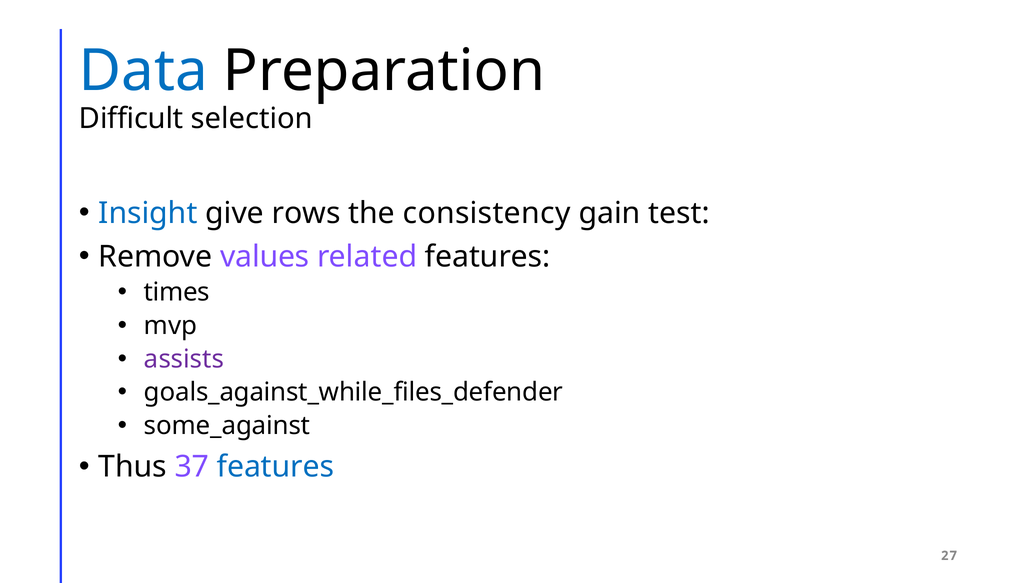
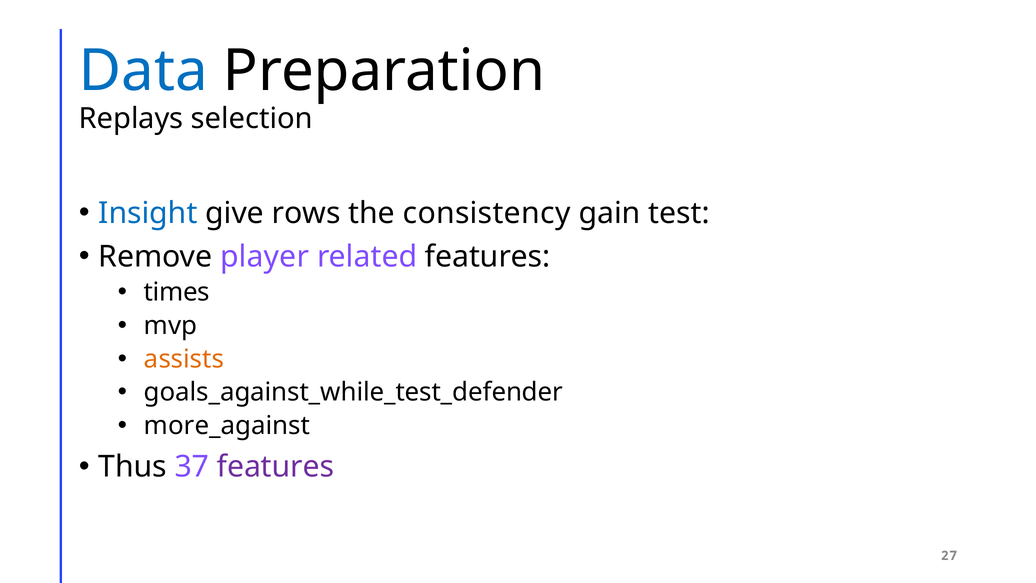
Difficult: Difficult -> Replays (131, 119)
values: values -> player (265, 256)
assists colour: purple -> orange (184, 359)
goals_against_while_files_defender: goals_against_while_files_defender -> goals_against_while_test_defender (354, 392)
some_against: some_against -> more_against (227, 426)
features colour: blue -> purple (276, 467)
